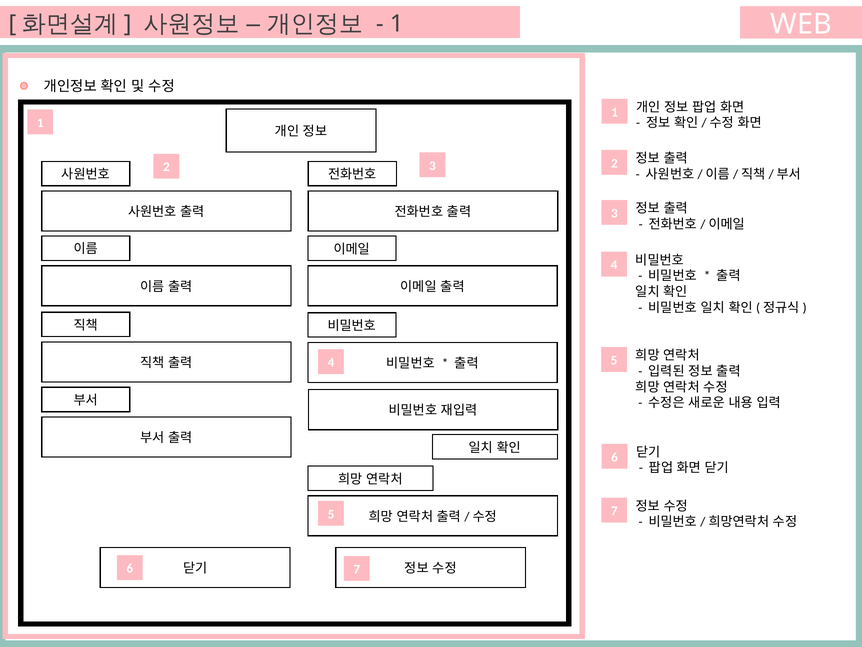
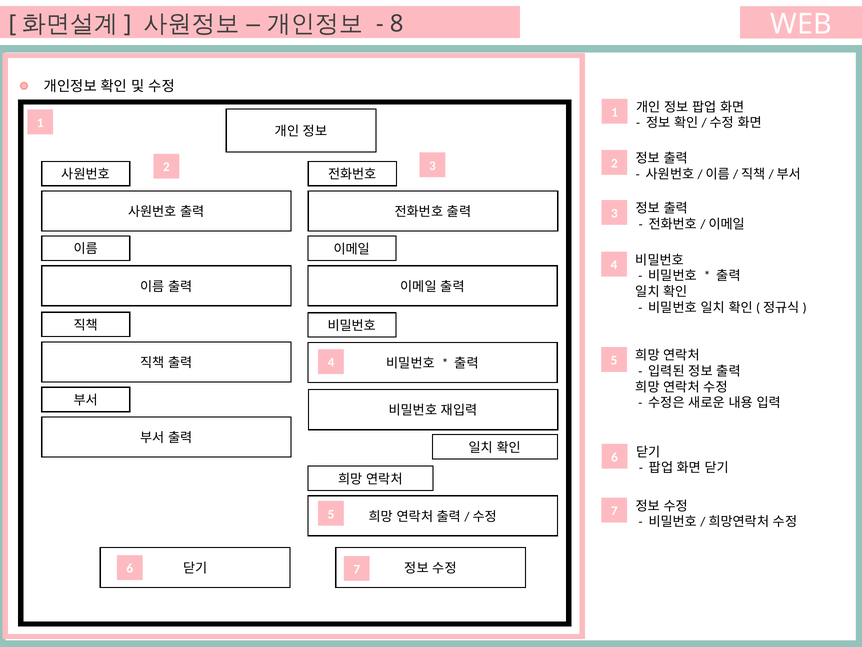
1: 1 -> 8 (397, 24)
